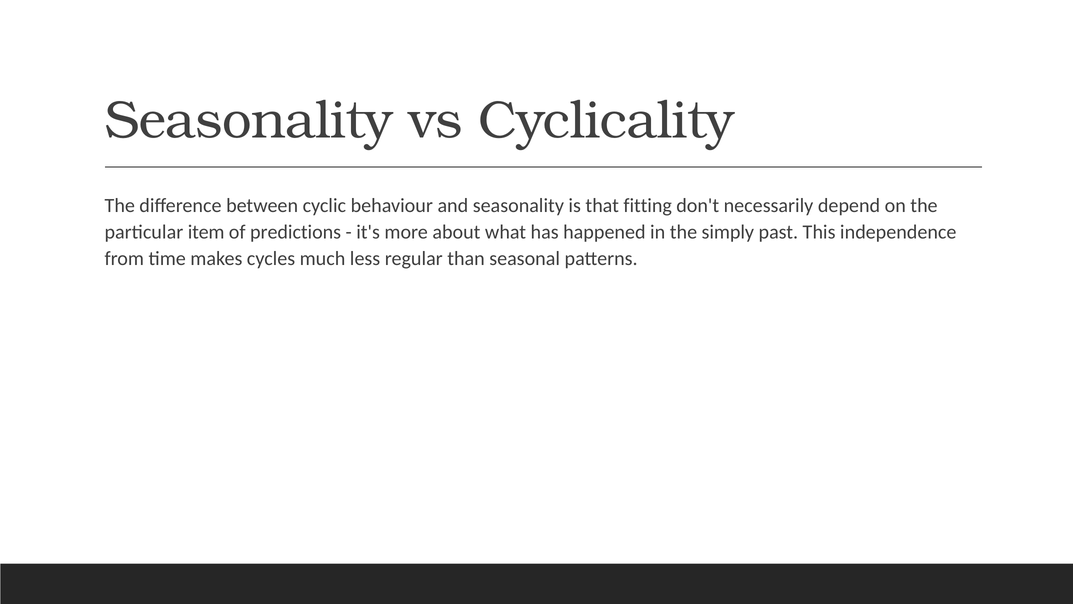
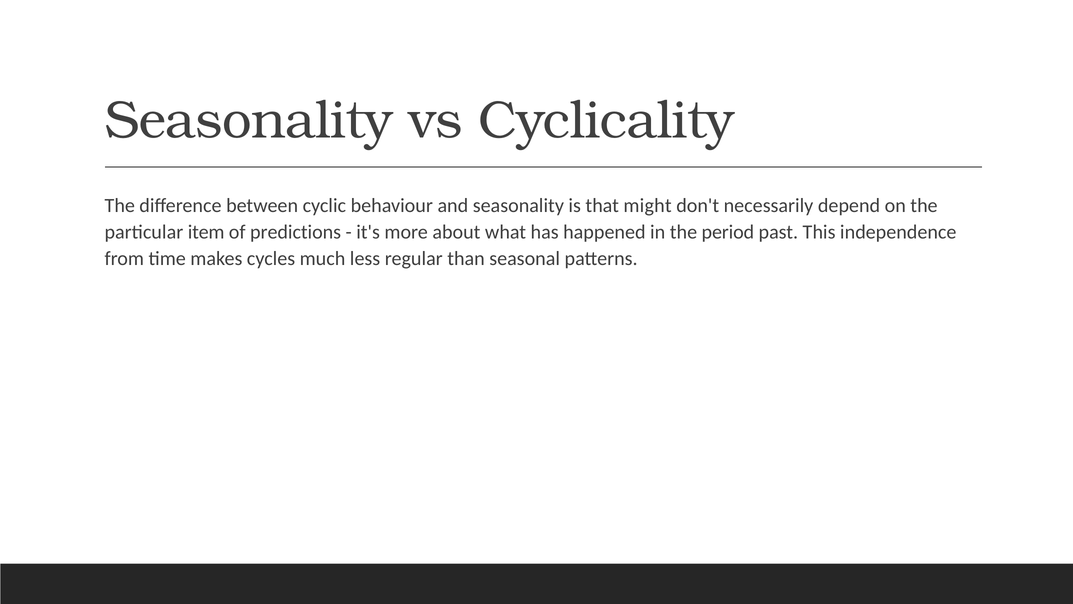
fitting: fitting -> might (648, 205)
simply: simply -> period (728, 232)
